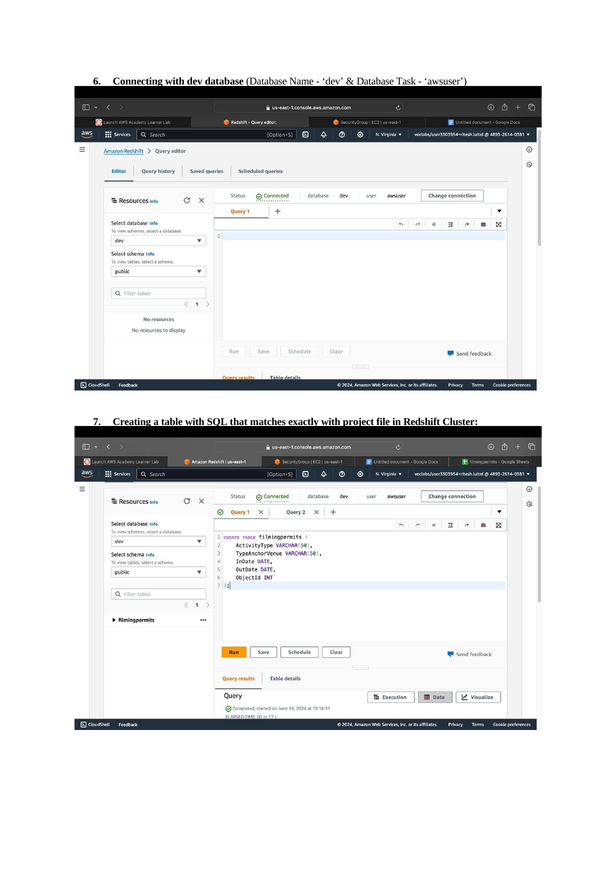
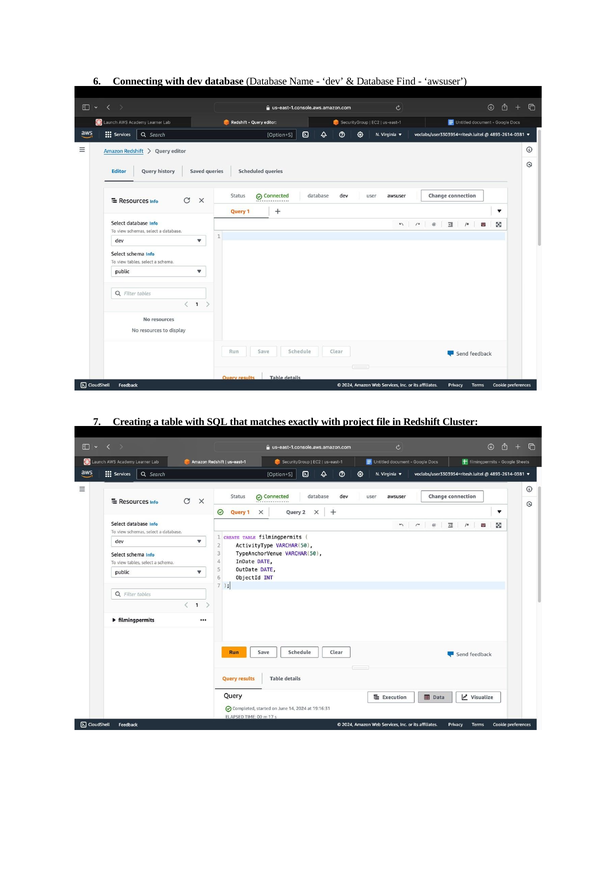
Task: Task -> Find (406, 81)
